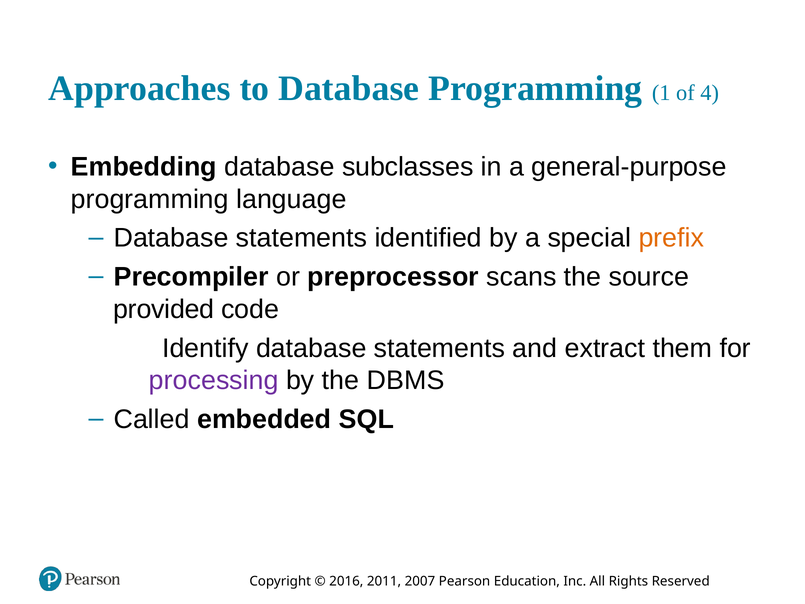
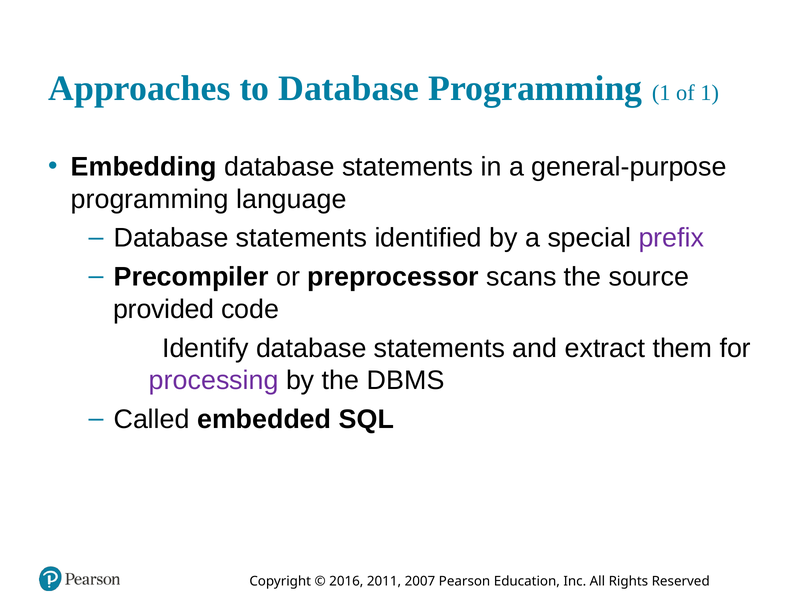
of 4: 4 -> 1 (710, 93)
Embedding database subclasses: subclasses -> statements (408, 167)
prefix colour: orange -> purple (671, 238)
